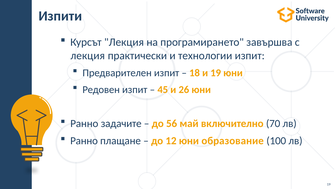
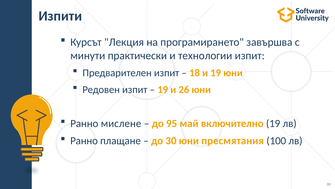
лекция: лекция -> минути (88, 56)
45: 45 -> 19 (163, 89)
задачите: задачите -> мислене (121, 123)
56: 56 -> 95 (172, 123)
включително 70: 70 -> 19 (273, 123)
12: 12 -> 30 (171, 140)
образование: образование -> пресмятания (233, 140)
